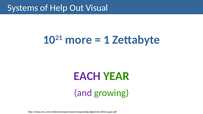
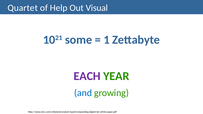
Systems: Systems -> Quartet (23, 8)
more: more -> some (79, 40)
and colour: purple -> blue (83, 93)
